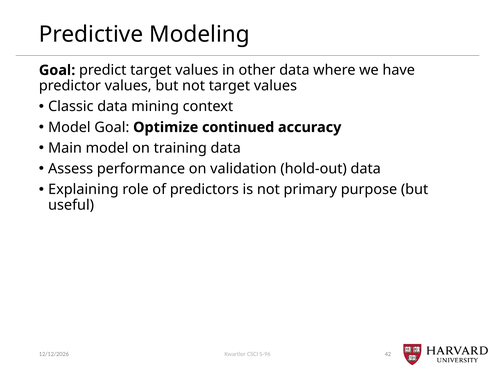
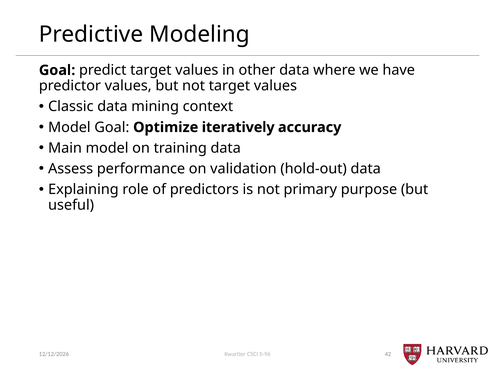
continued: continued -> iteratively (238, 127)
